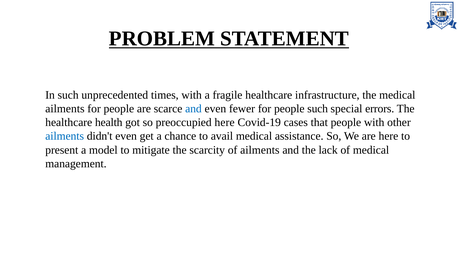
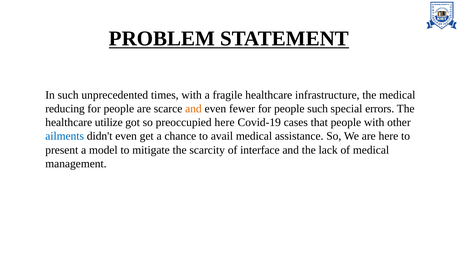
ailments: ailments -> reducing (65, 109)
and colour: blue -> orange (193, 109)
health: health -> utilize (109, 122)
of ailments: ailments -> interface (260, 150)
